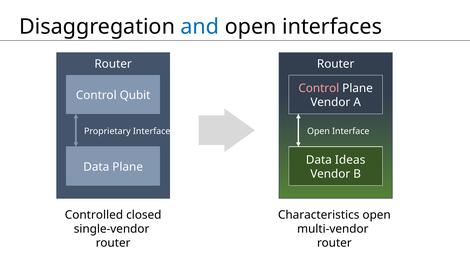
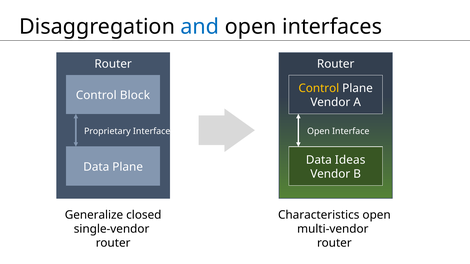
Control colour: pink -> yellow (319, 88)
Qubit: Qubit -> Block (135, 95)
Controlled: Controlled -> Generalize (94, 215)
